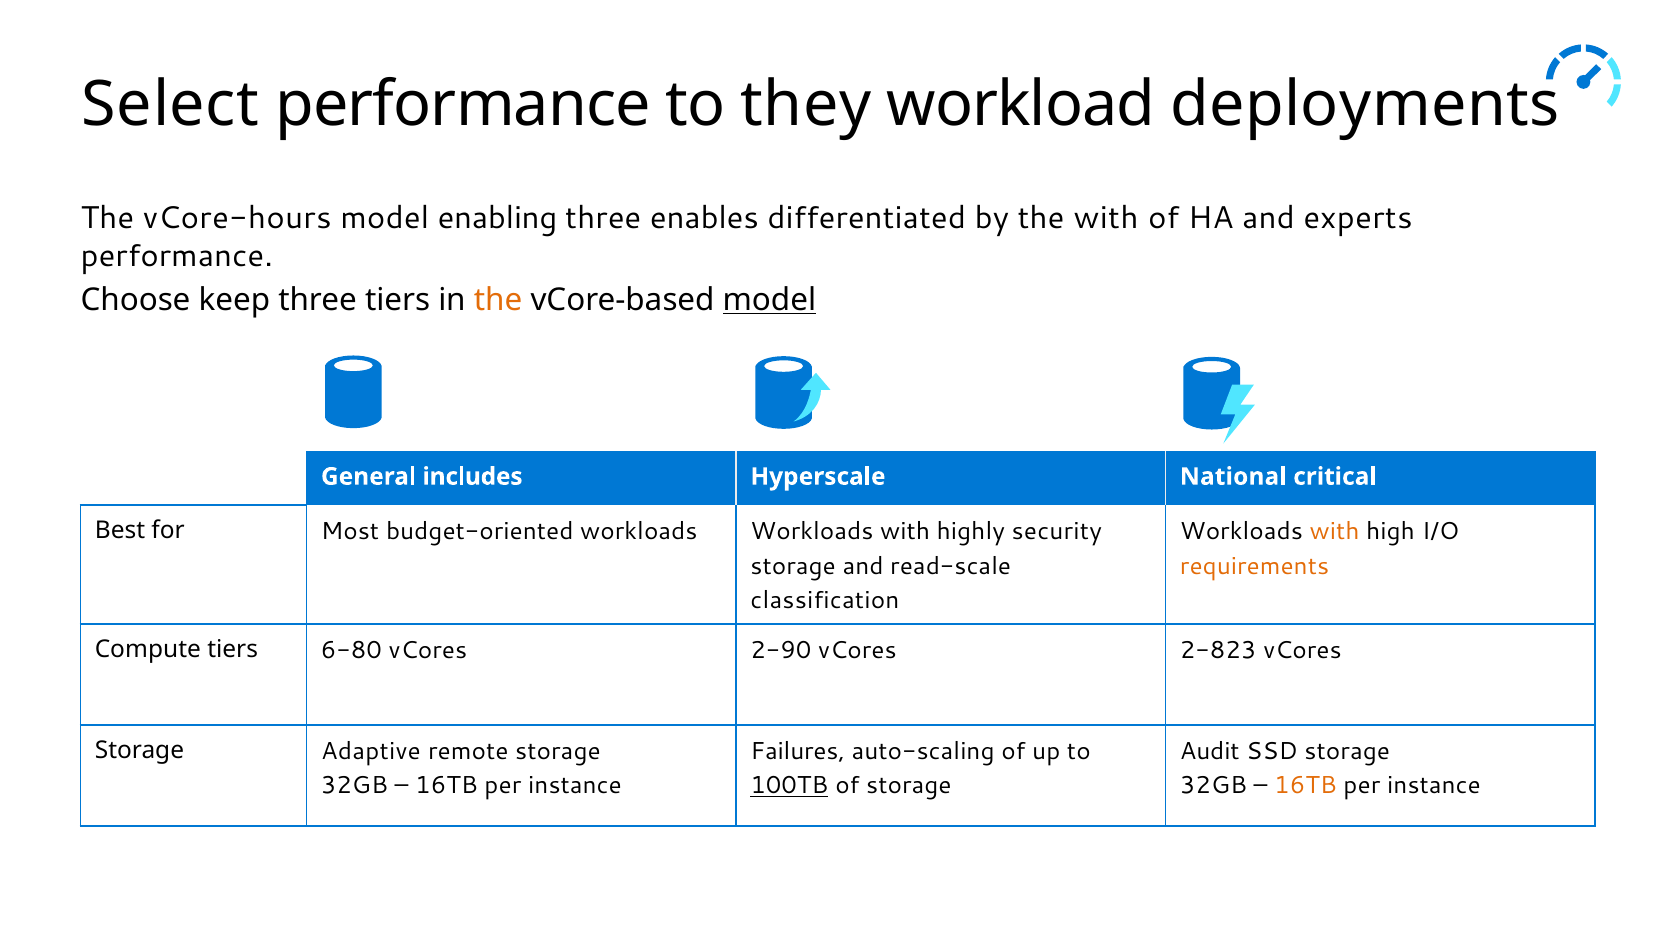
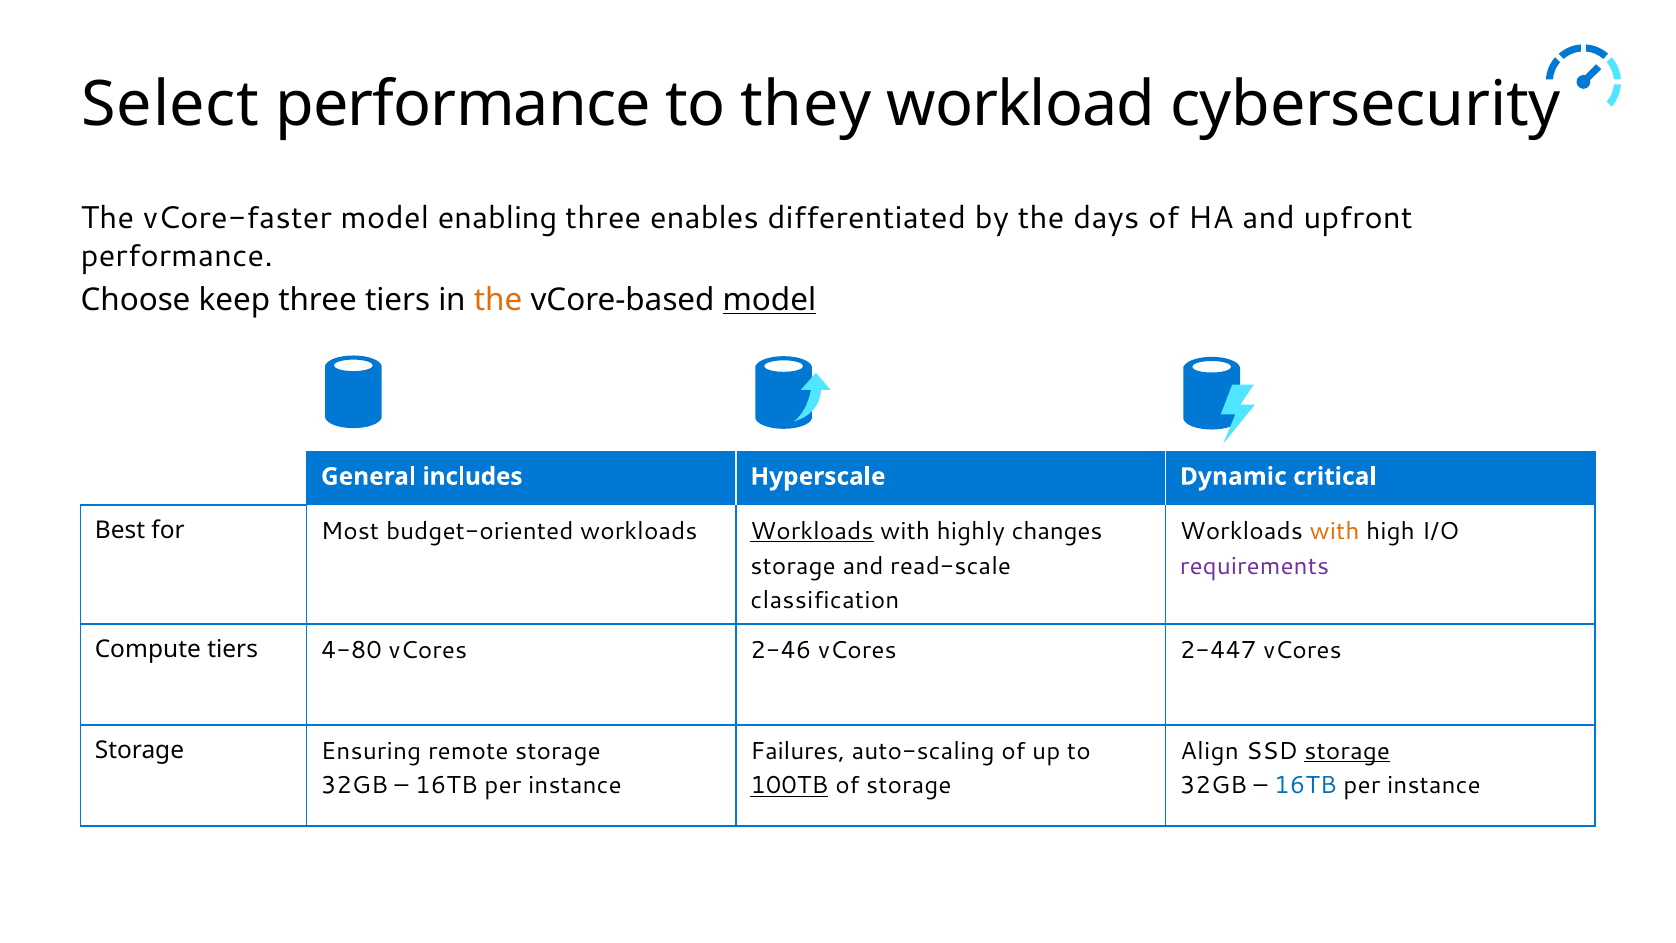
deployments: deployments -> cybersecurity (1365, 105)
vCore-hours: vCore-hours -> vCore-faster (237, 218)
the with: with -> days (1106, 218)
experts: experts -> upfront (1358, 218)
National: National -> Dynamic (1233, 477)
Workloads underline: none -> present (812, 531)
security: security -> changes (1057, 531)
requirements colour: orange -> purple (1255, 566)
6-80: 6-80 -> 4-80 (351, 650)
2-90: 2-90 -> 2-46 (781, 650)
2-823: 2-823 -> 2-447 (1218, 650)
Audit: Audit -> Align (1210, 751)
storage underline: none -> present (1347, 751)
Adaptive: Adaptive -> Ensuring (371, 751)
16TB colour: orange -> blue (1305, 786)
